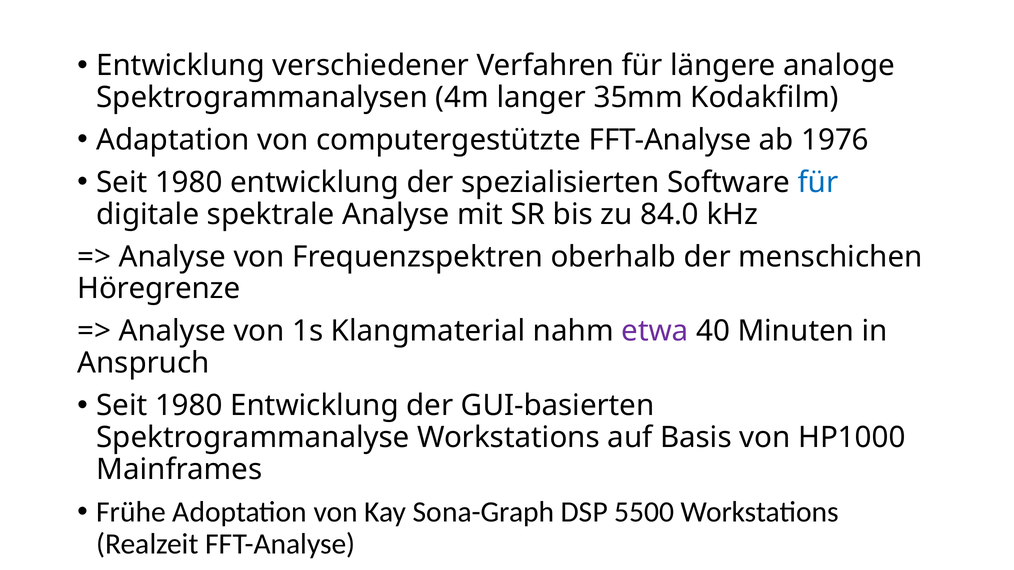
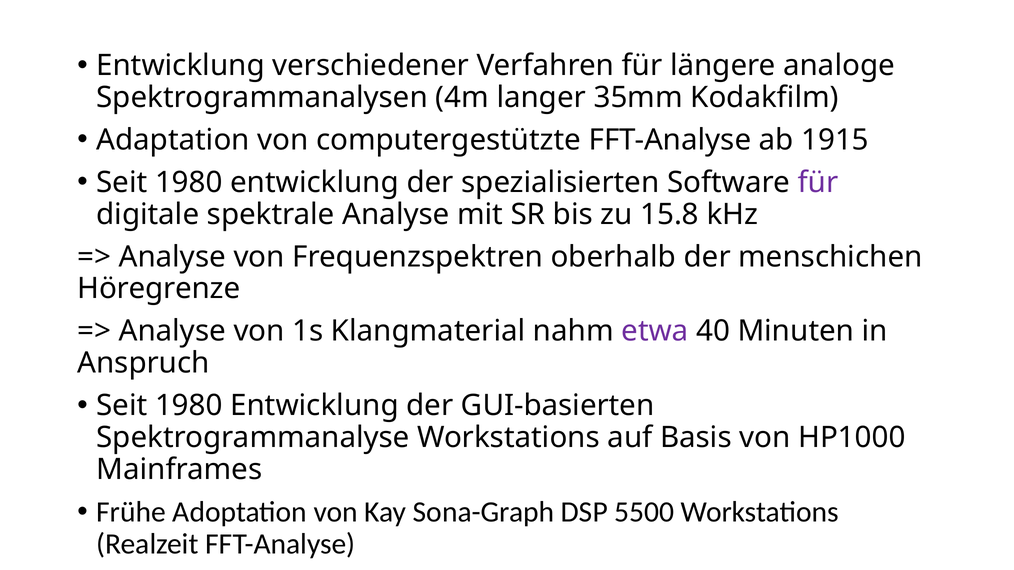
1976: 1976 -> 1915 (835, 140)
für colour: blue -> purple (818, 183)
84.0: 84.0 -> 15.8 (670, 214)
